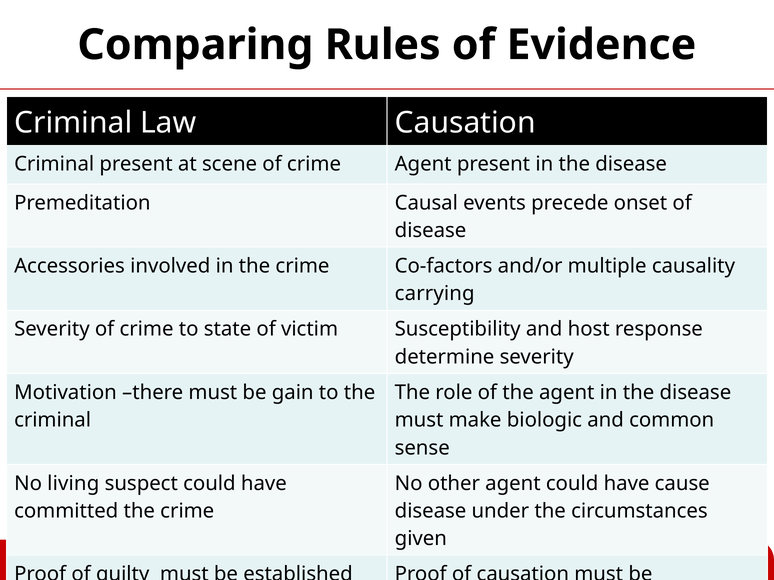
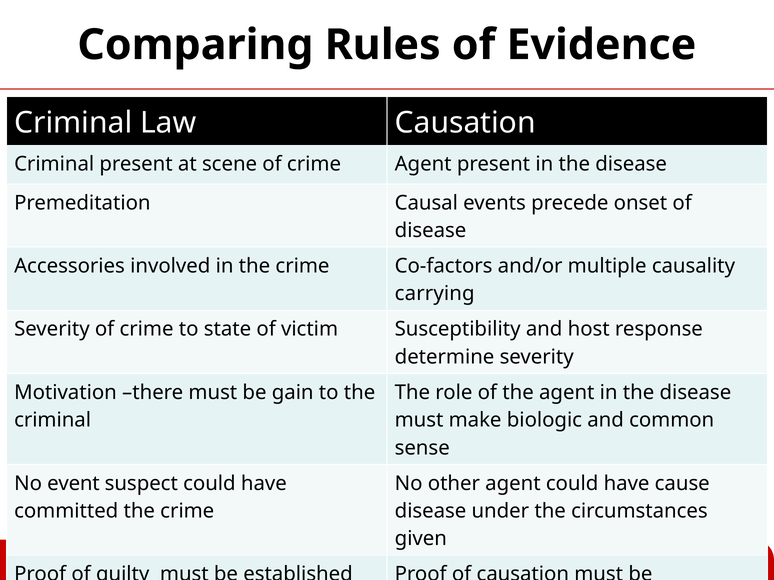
living: living -> event (73, 484)
